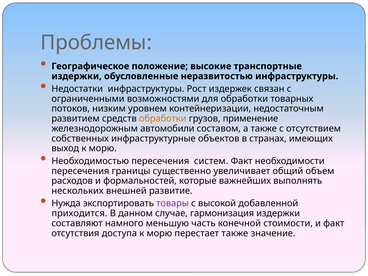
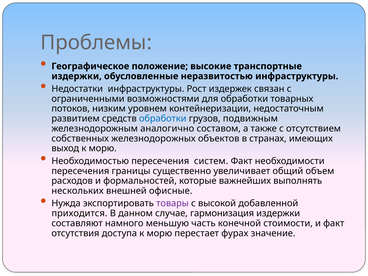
обработки colour: orange -> blue (163, 119)
применение: применение -> подвижным (250, 119)
автомобили: автомобили -> аналогично (167, 129)
инфраструктурные: инфраструктурные -> железнодорожных (153, 138)
развитие: развитие -> офисные (171, 191)
перестает также: также -> фурах (235, 233)
